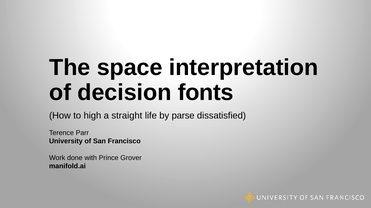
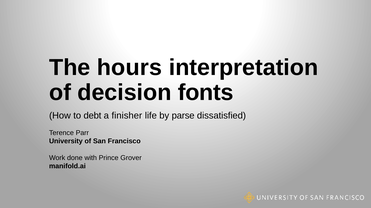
space: space -> hours (129, 68)
high: high -> debt (92, 116)
straight: straight -> finisher (127, 116)
